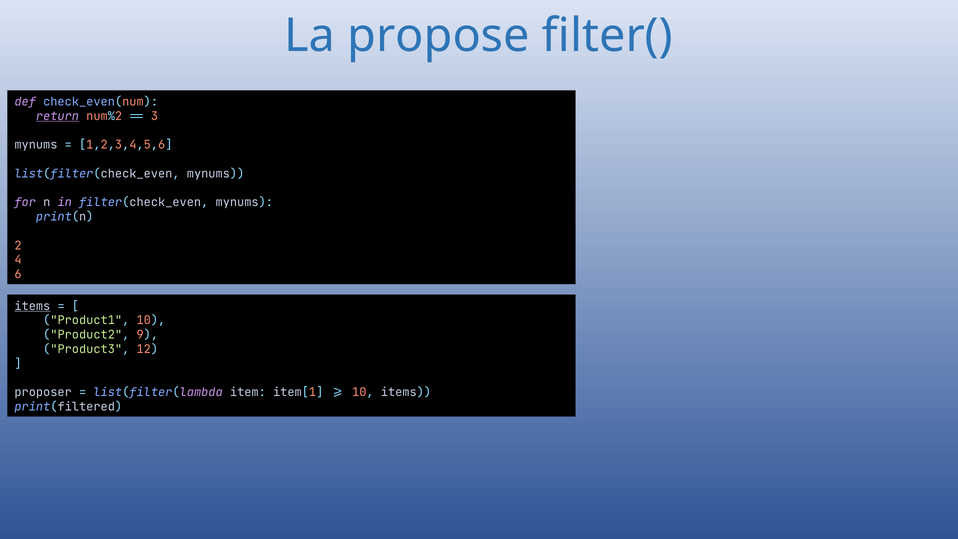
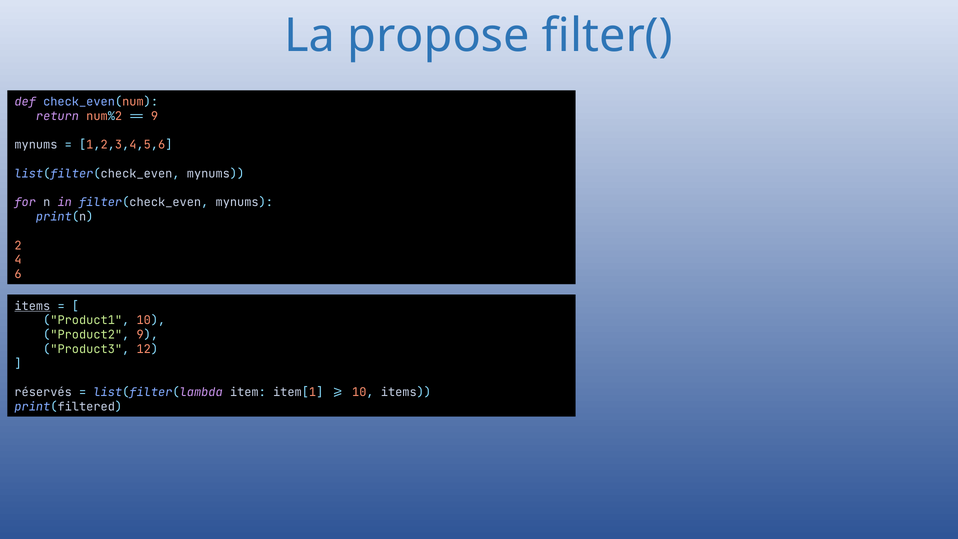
return underline: present -> none (57, 116)
3: 3 -> 9 (155, 116)
proposer: proposer -> réservés (43, 392)
